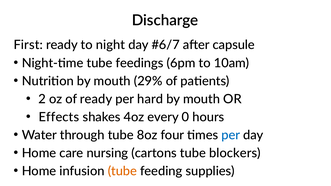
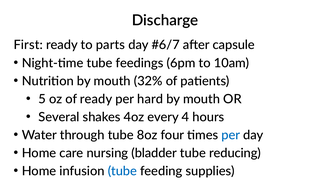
night: night -> parts (110, 45)
29%: 29% -> 32% (148, 81)
2: 2 -> 5 (42, 99)
Effects: Effects -> Several (59, 117)
0: 0 -> 4 (185, 117)
cartons: cartons -> bladder (154, 153)
blockers: blockers -> reducing (235, 153)
tube colour: orange -> blue (122, 171)
